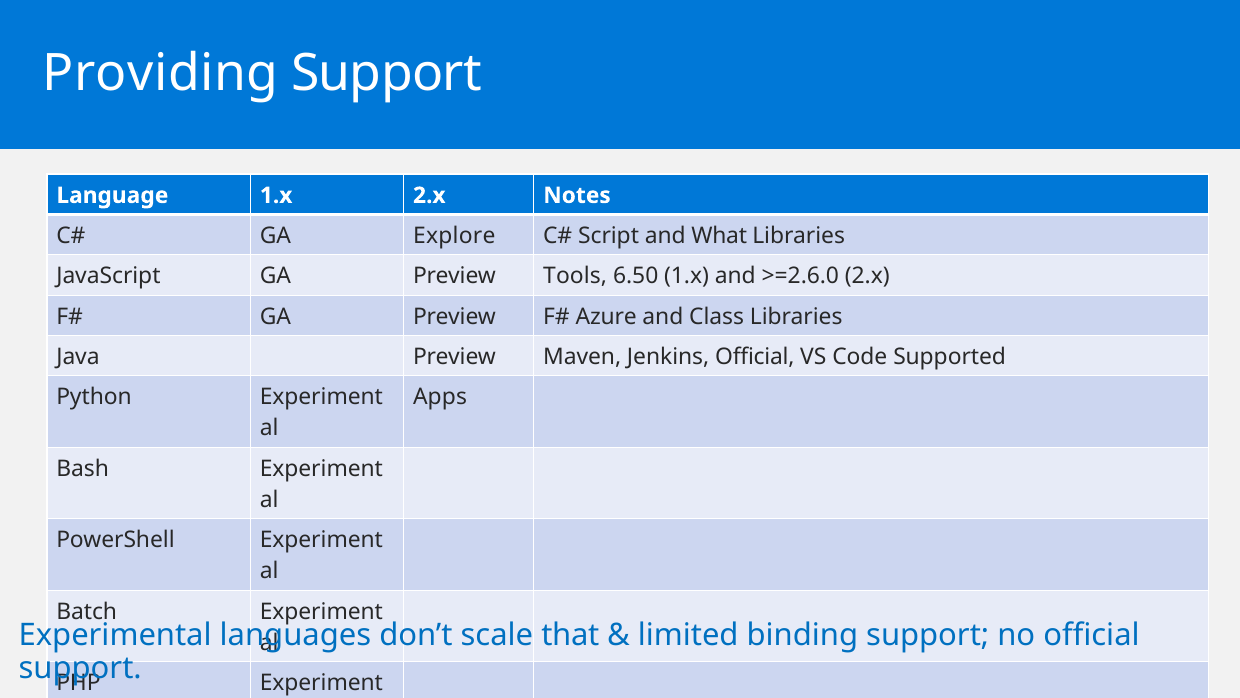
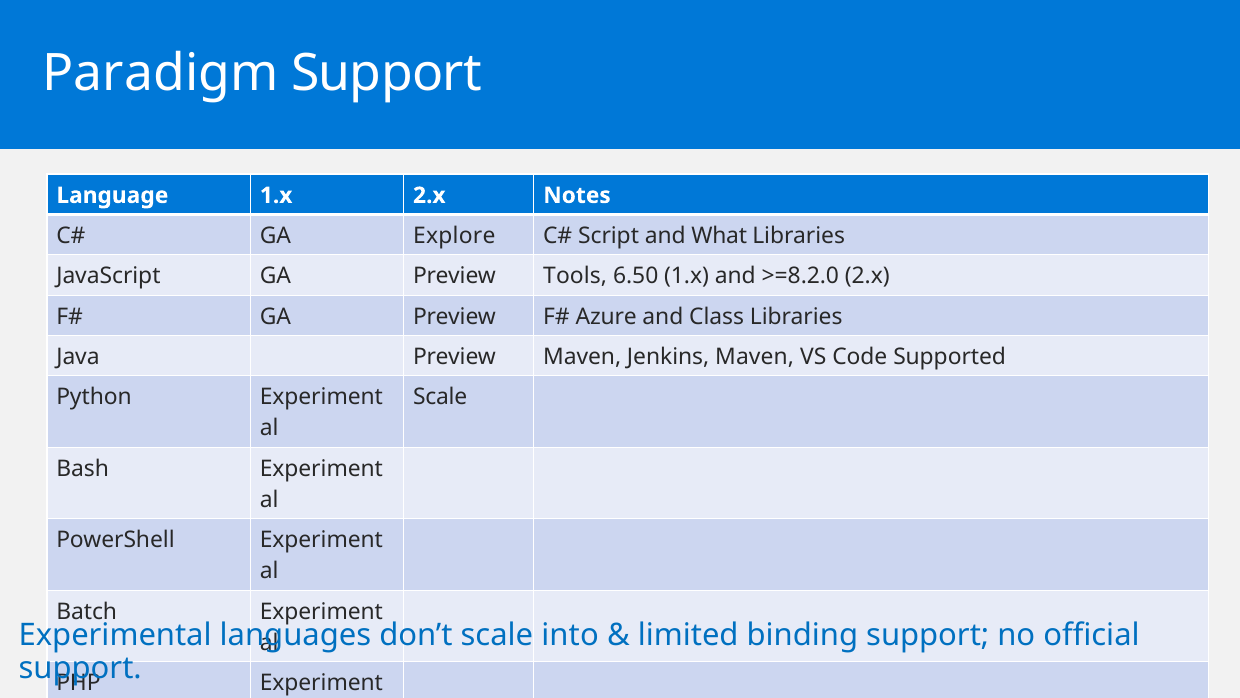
Providing: Providing -> Paradigm (161, 73)
>=2.6.0: >=2.6.0 -> >=8.2.0 (800, 276)
Jenkins Official: Official -> Maven (755, 357)
Apps: Apps -> Scale (440, 397)
that: that -> into (570, 635)
